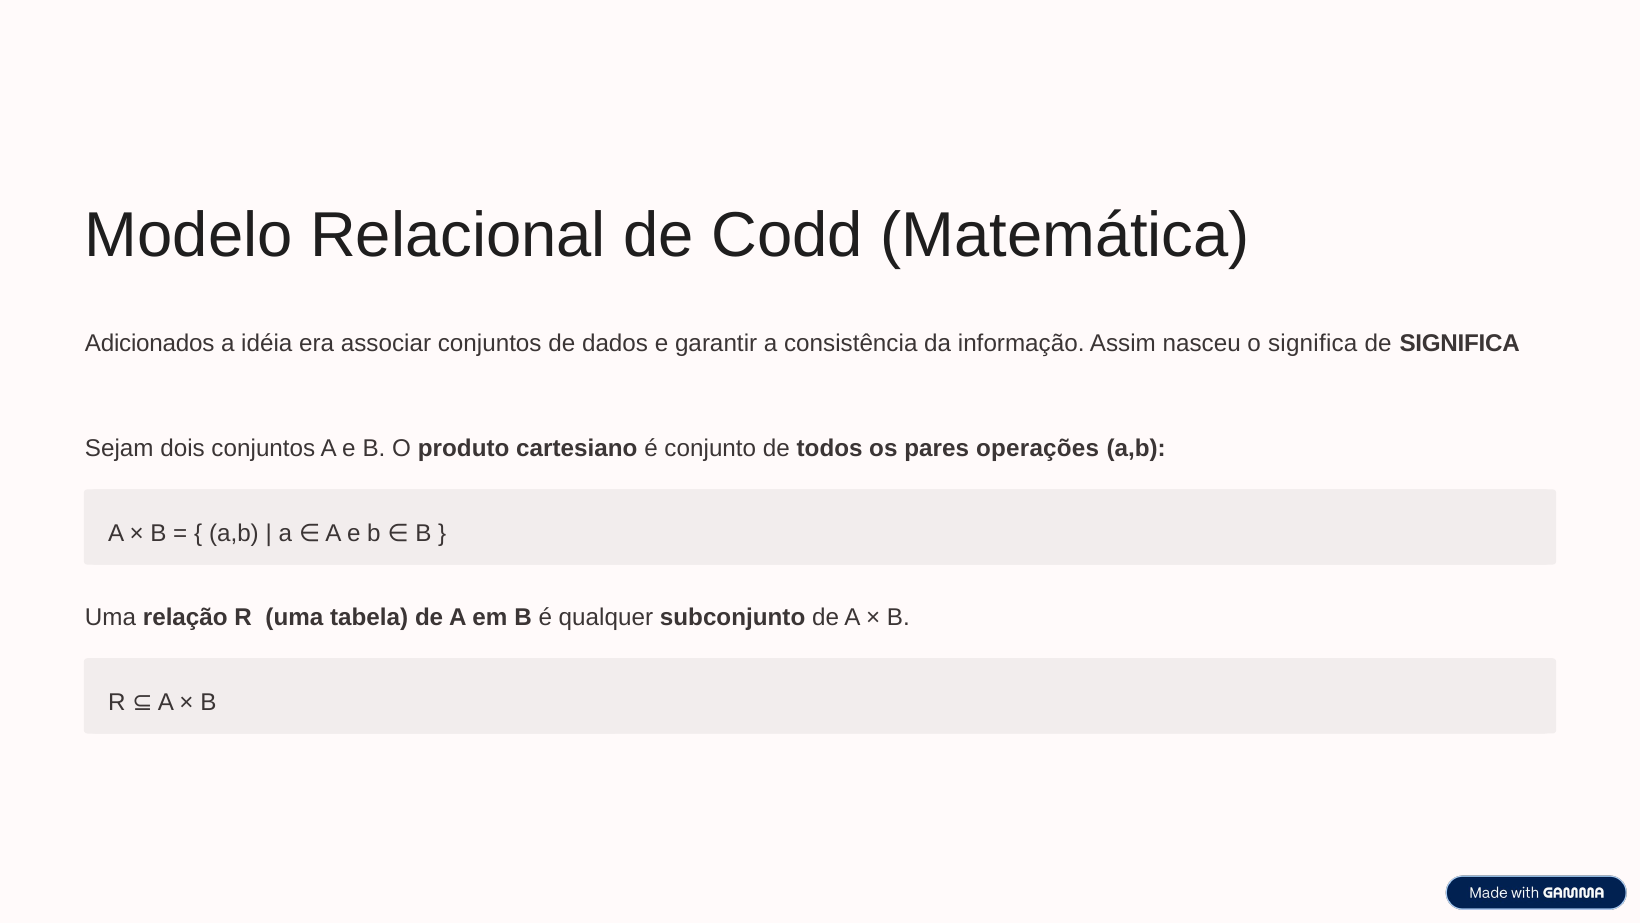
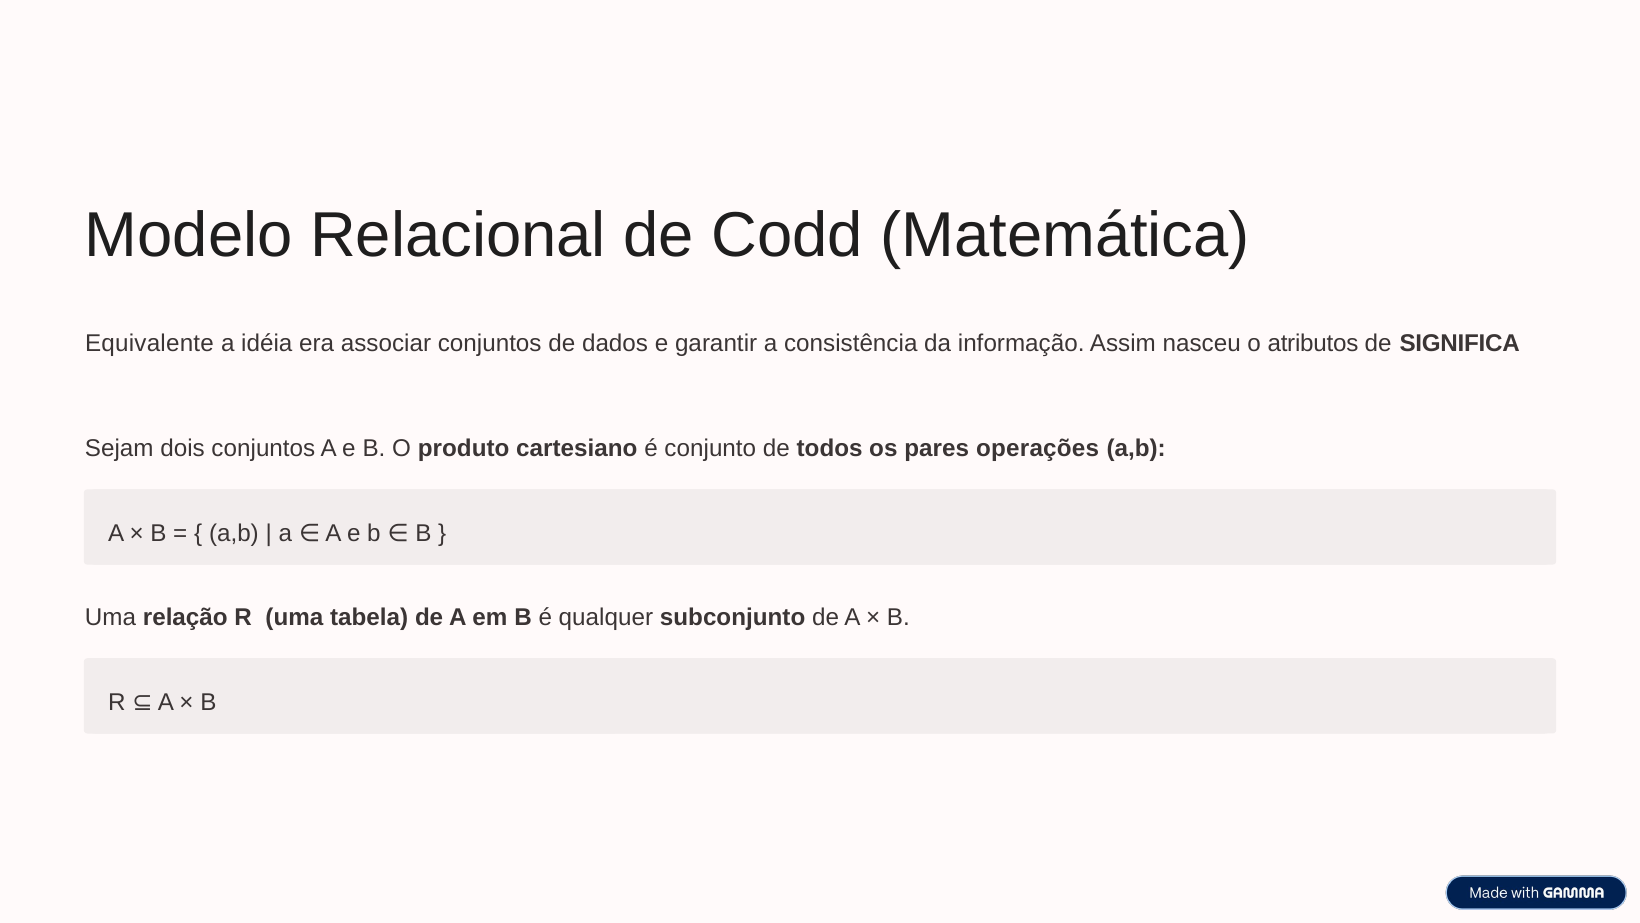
Adicionados: Adicionados -> Equivalente (149, 343)
o significa: significa -> atributos (1313, 343)
